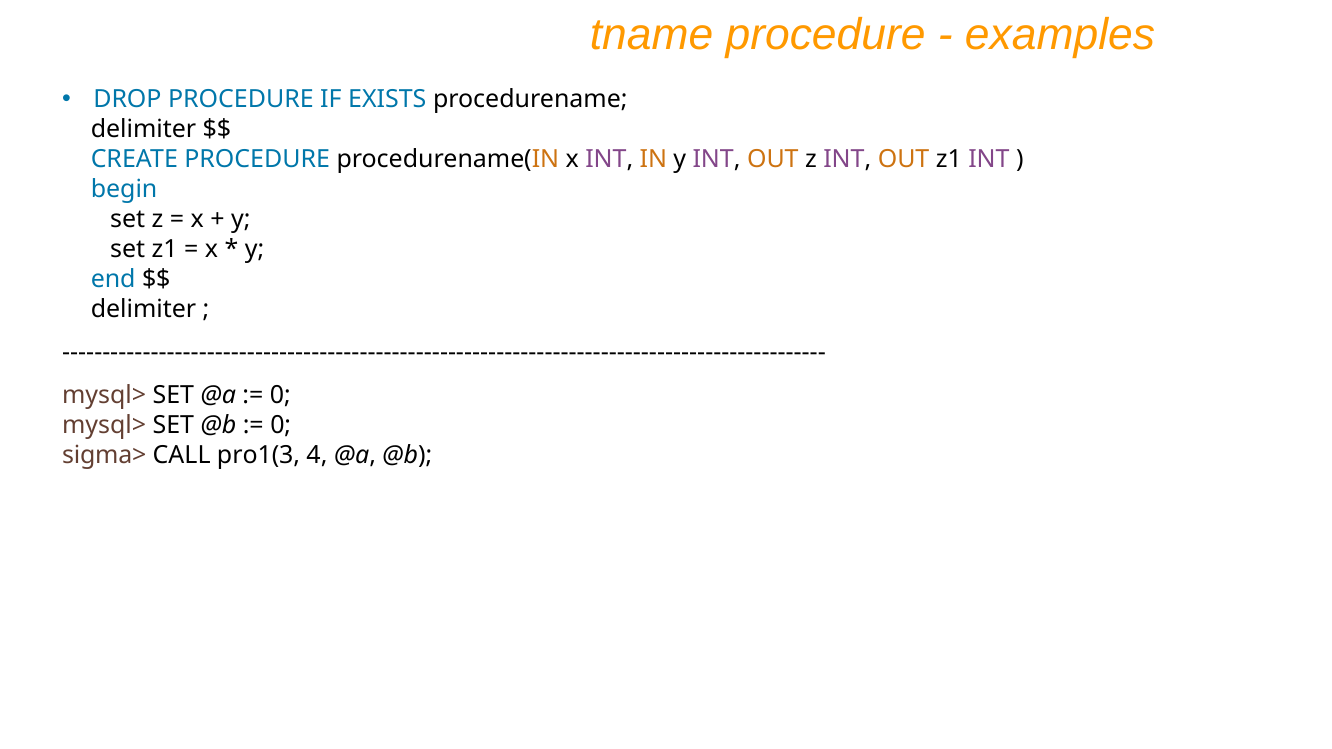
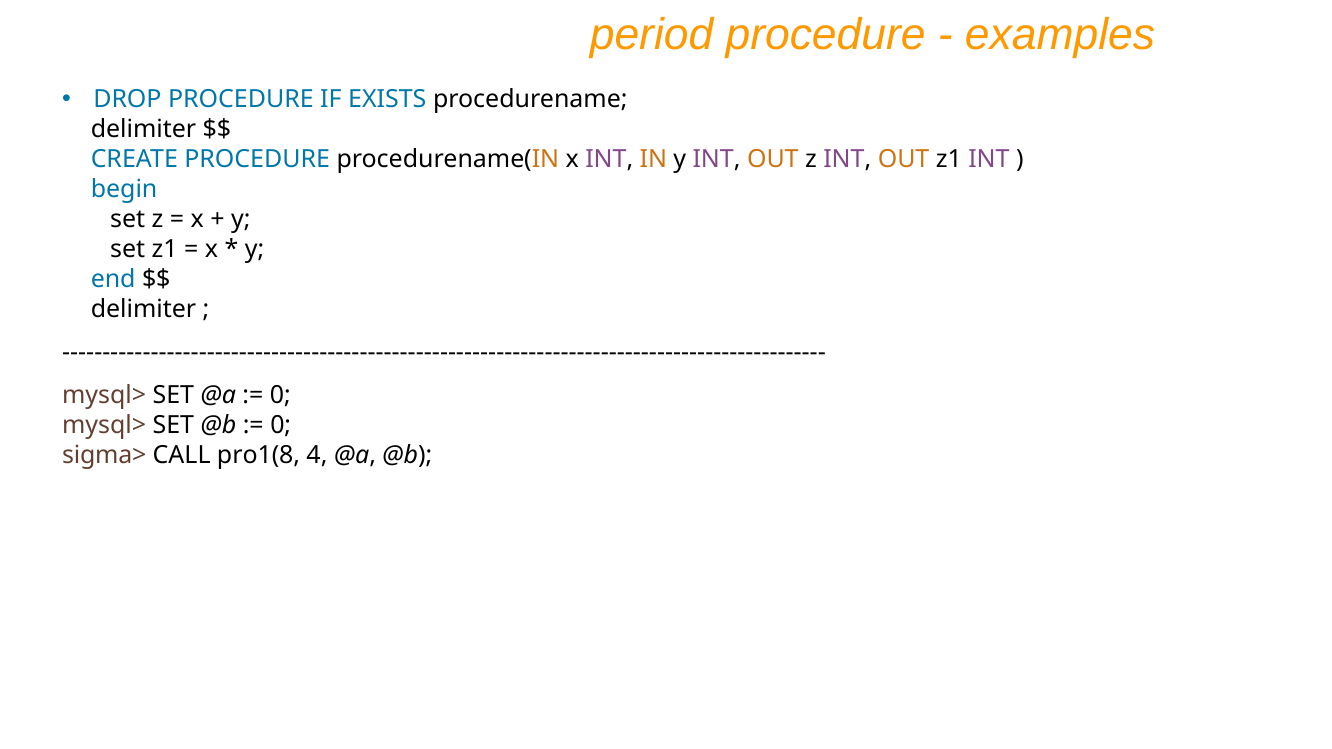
tname: tname -> period (652, 35)
pro1(3: pro1(3 -> pro1(8 (259, 456)
